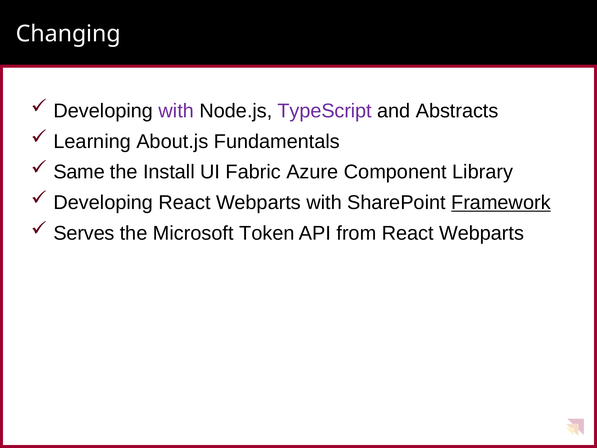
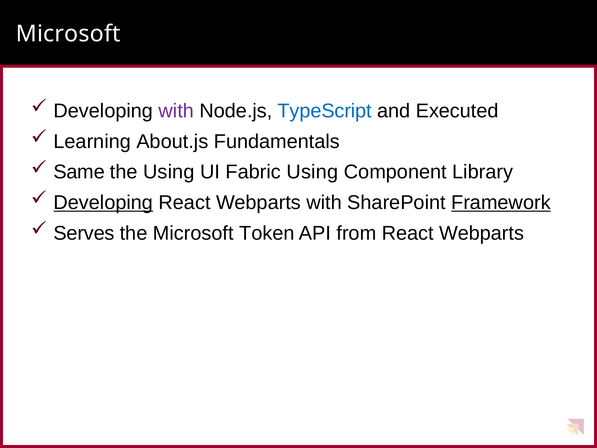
Changing: Changing -> Microsoft (68, 34)
TypeScript colour: purple -> blue (325, 111)
Abstracts: Abstracts -> Executed (457, 111)
the Install: Install -> Using (169, 172)
Fabric Azure: Azure -> Using (312, 172)
Developing underline: none -> present (103, 202)
